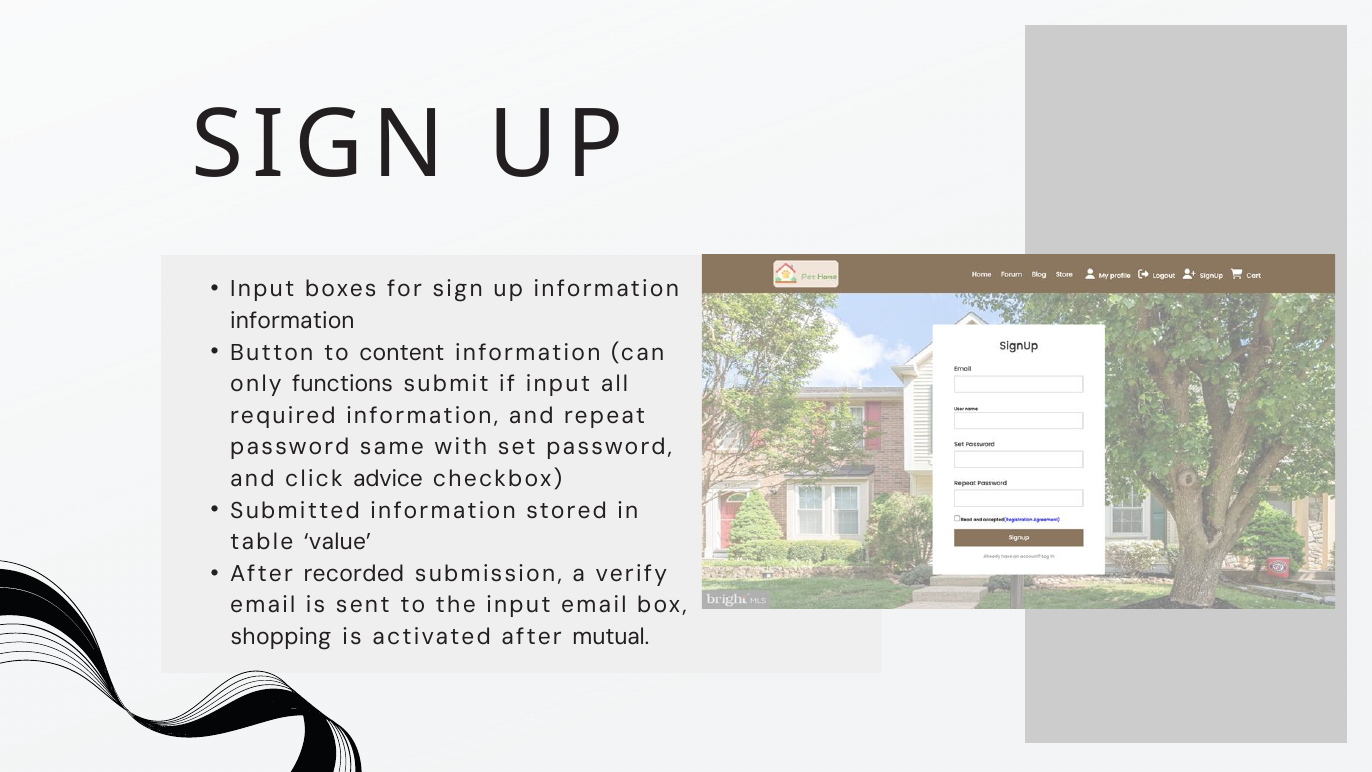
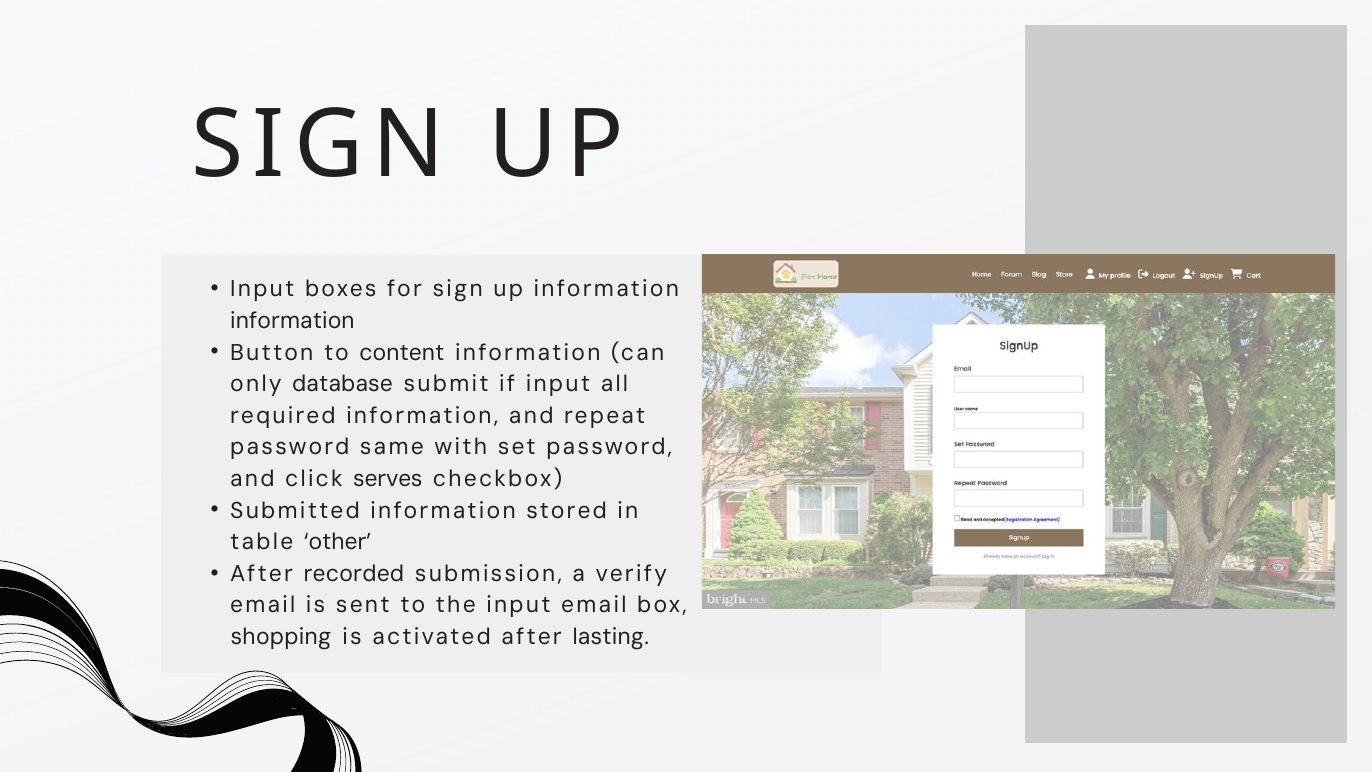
functions: functions -> database (343, 384)
advice: advice -> serves (388, 479)
value: value -> other (338, 542)
mutual: mutual -> lasting (611, 637)
